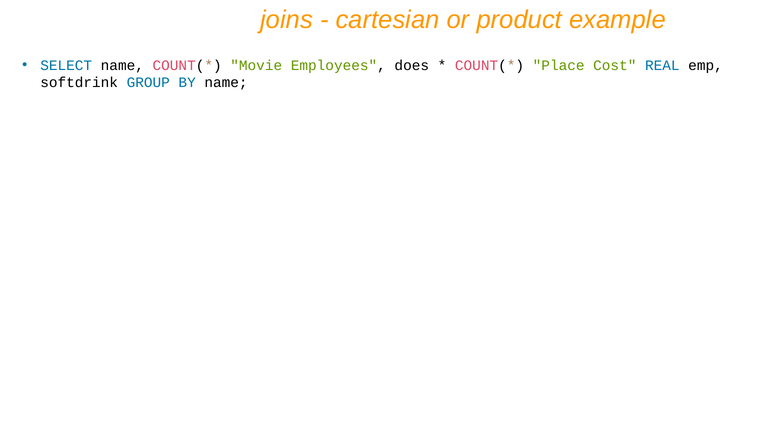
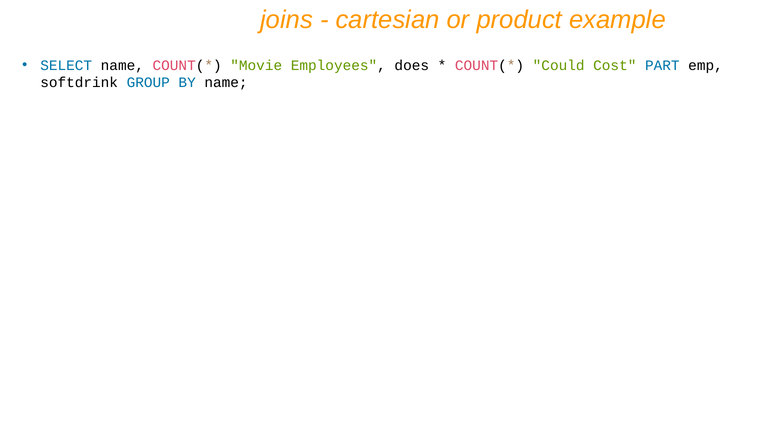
Place: Place -> Could (559, 65)
REAL: REAL -> PART (662, 65)
